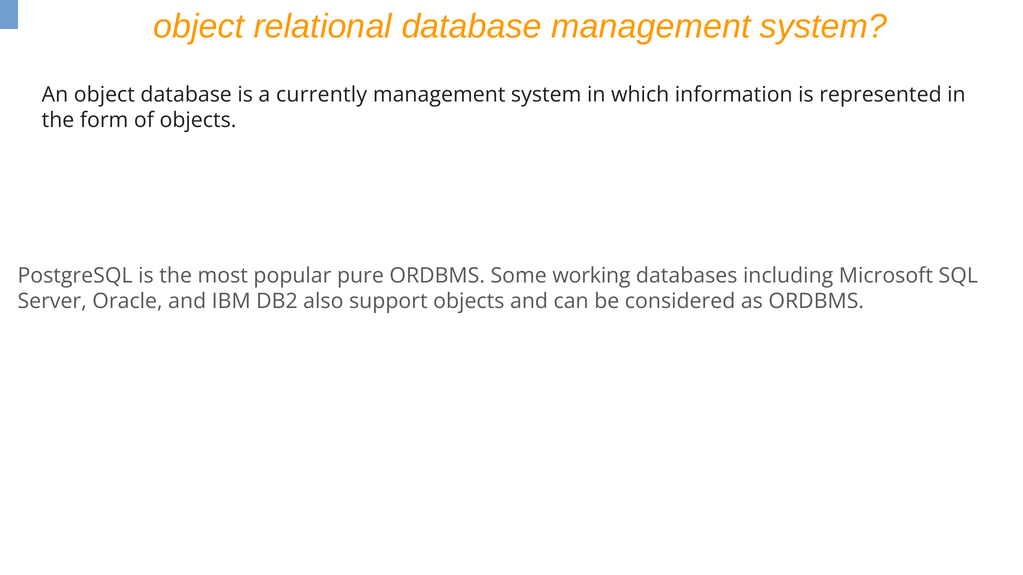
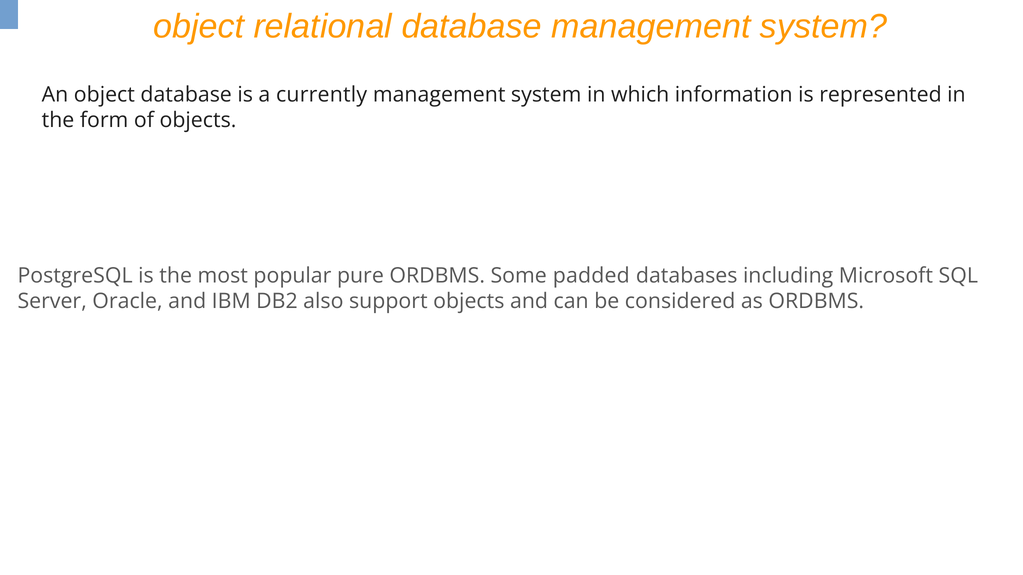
working: working -> padded (591, 276)
